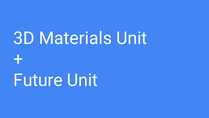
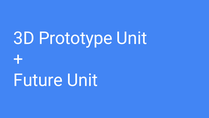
Materials: Materials -> Prototype (75, 38)
